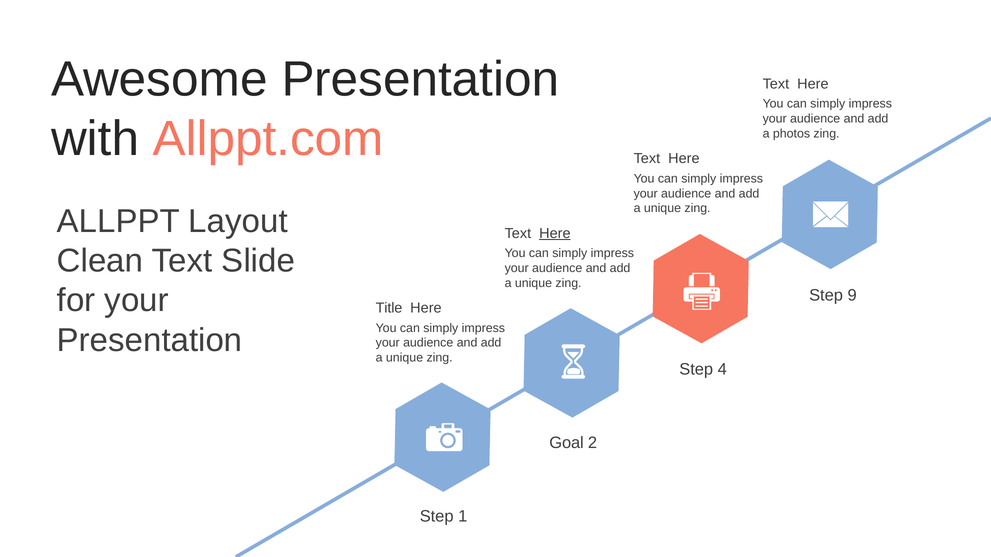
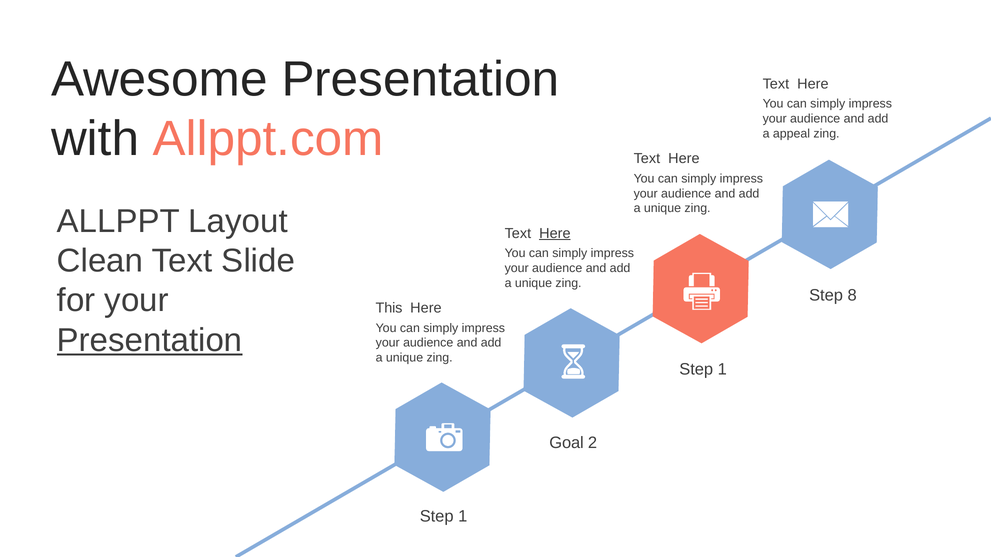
photos: photos -> appeal (791, 134)
9: 9 -> 8 (852, 296)
Title: Title -> This (389, 308)
Presentation underline: none -> present (150, 340)
4: 4 -> 1 (722, 369)
